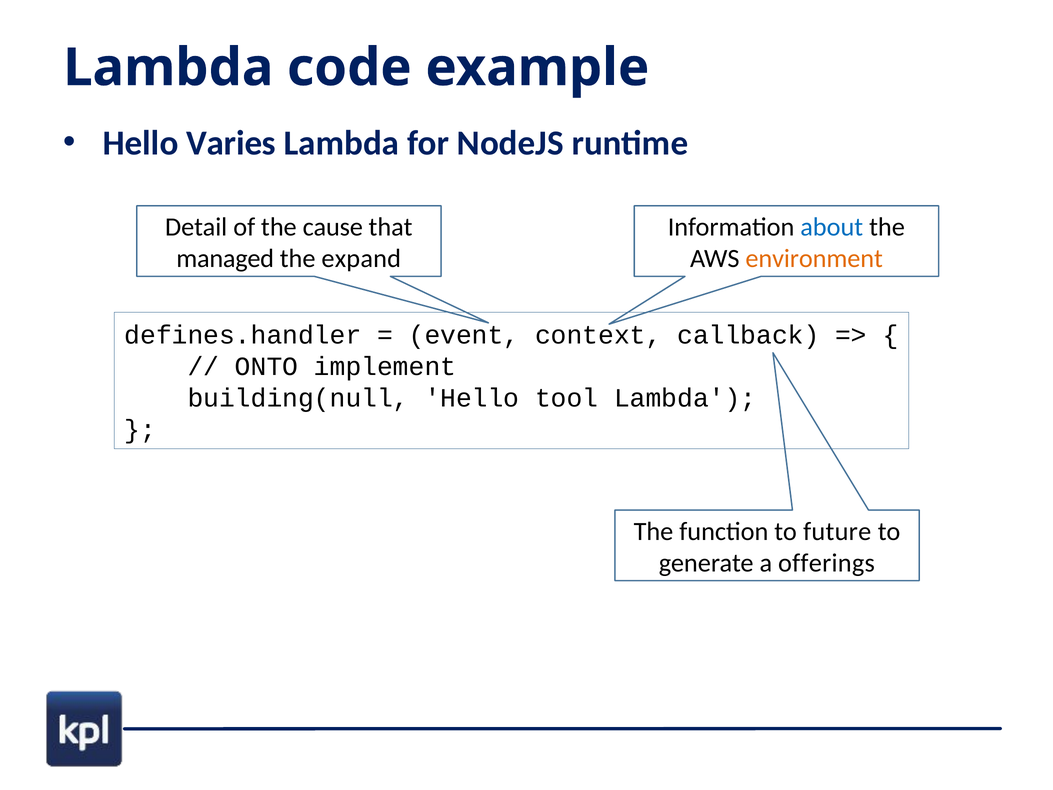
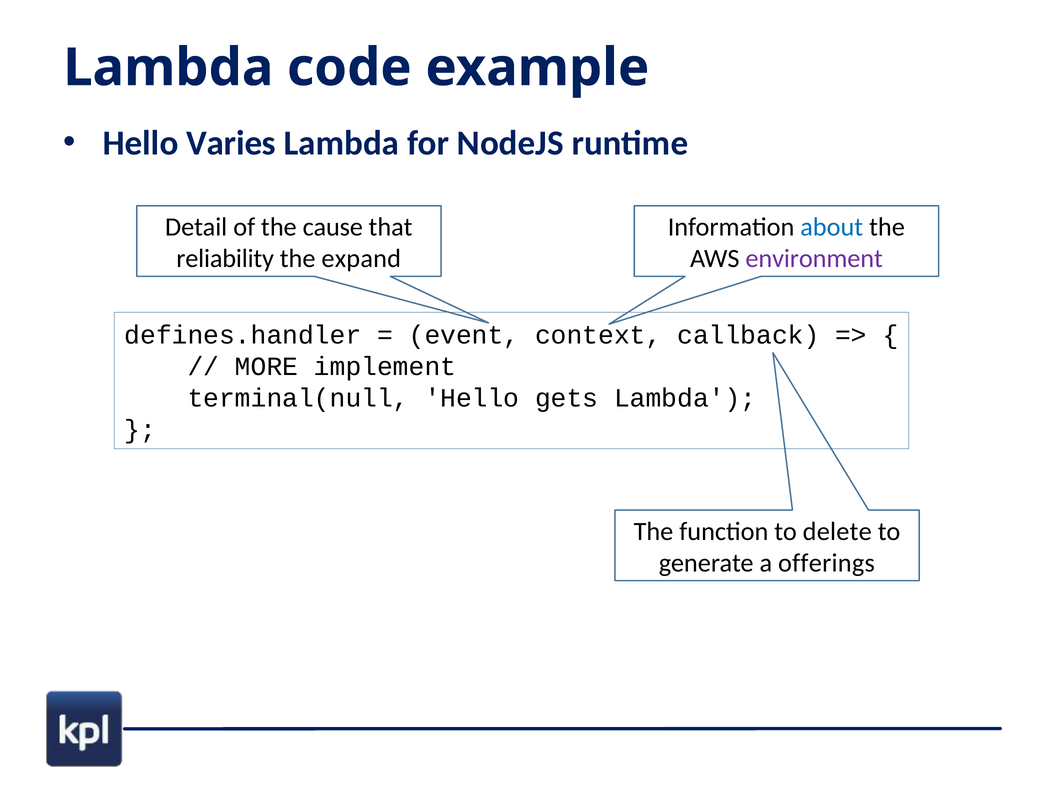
managed: managed -> reliability (225, 259)
environment colour: orange -> purple (814, 259)
ONTO: ONTO -> MORE (267, 366)
building(null: building(null -> terminal(null (298, 398)
tool: tool -> gets (567, 398)
future: future -> delete (837, 531)
